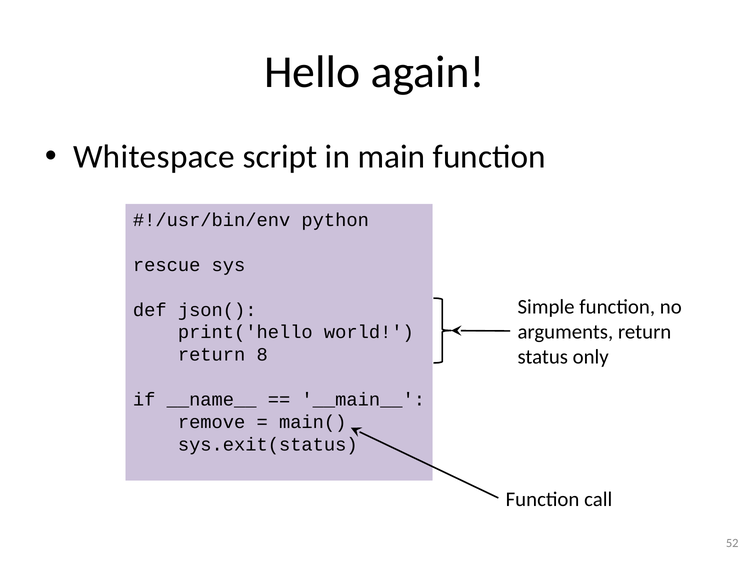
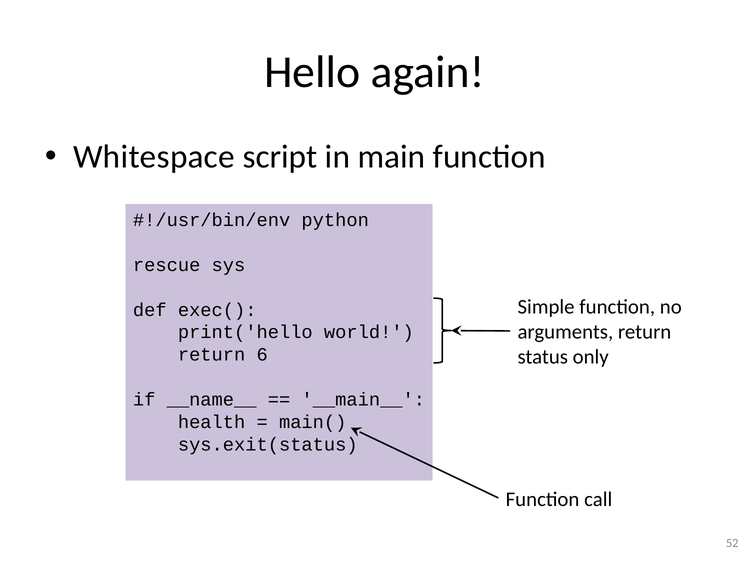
json(: json( -> exec( (217, 310)
8: 8 -> 6 (262, 355)
remove: remove -> health (212, 423)
